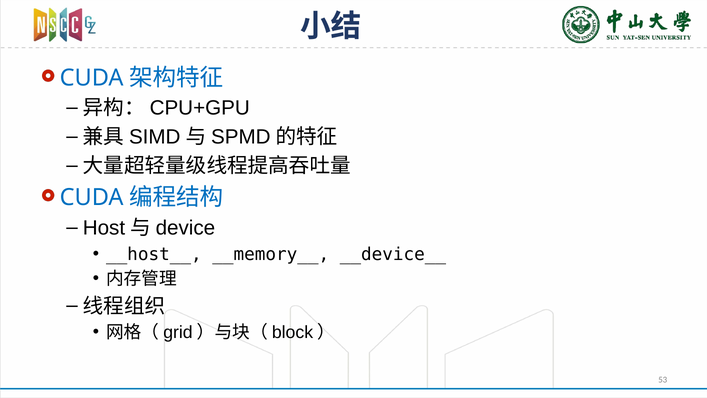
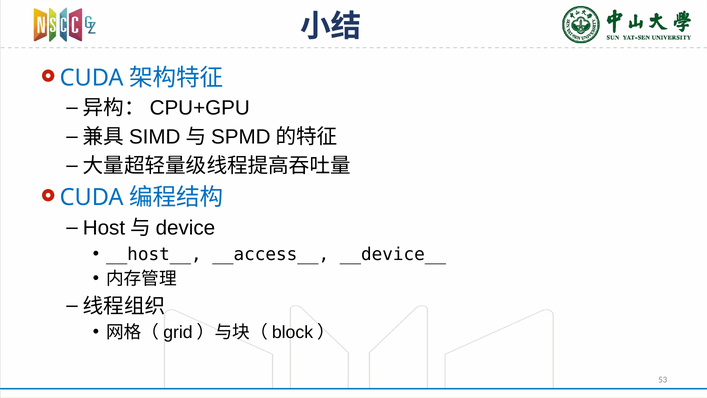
__memory__: __memory__ -> __access__ (271, 254)
